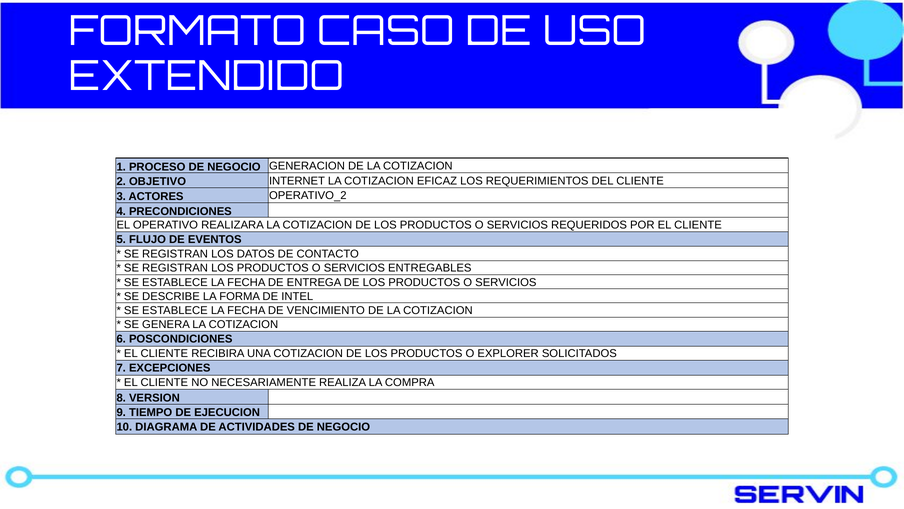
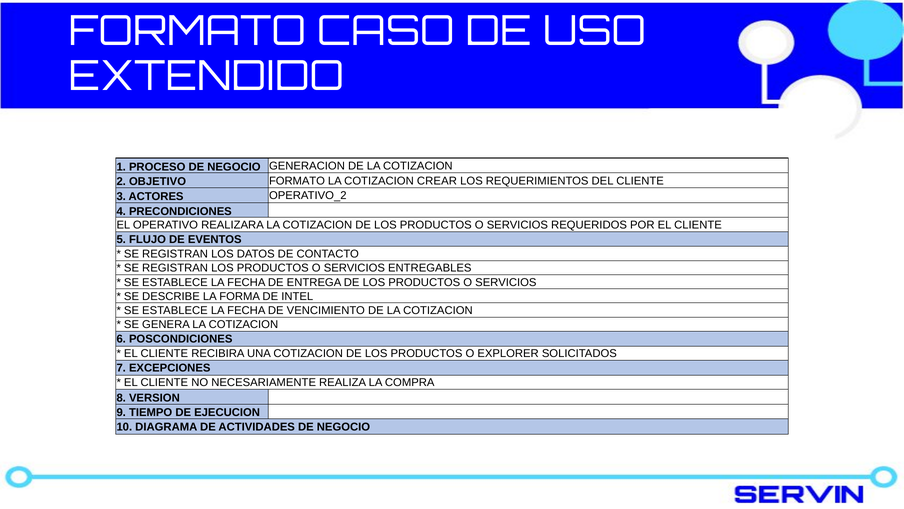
OBJETIVO INTERNET: INTERNET -> FORMATO (297, 181)
EFICAZ: EFICAZ -> CREAR (437, 181)
